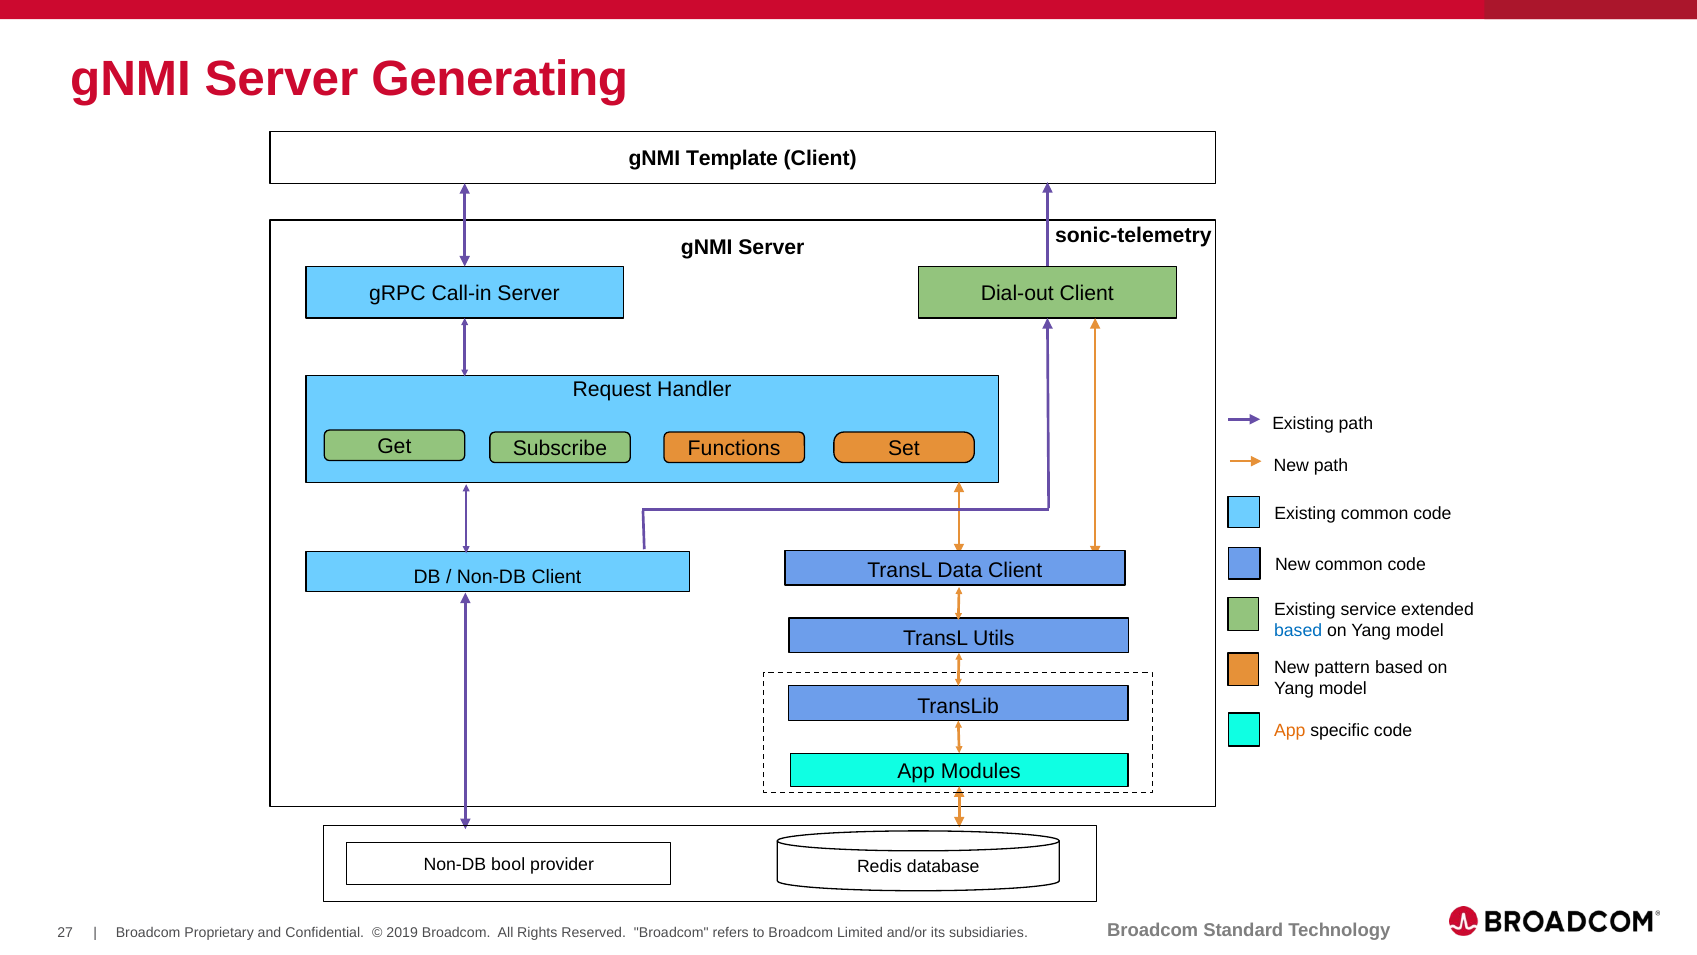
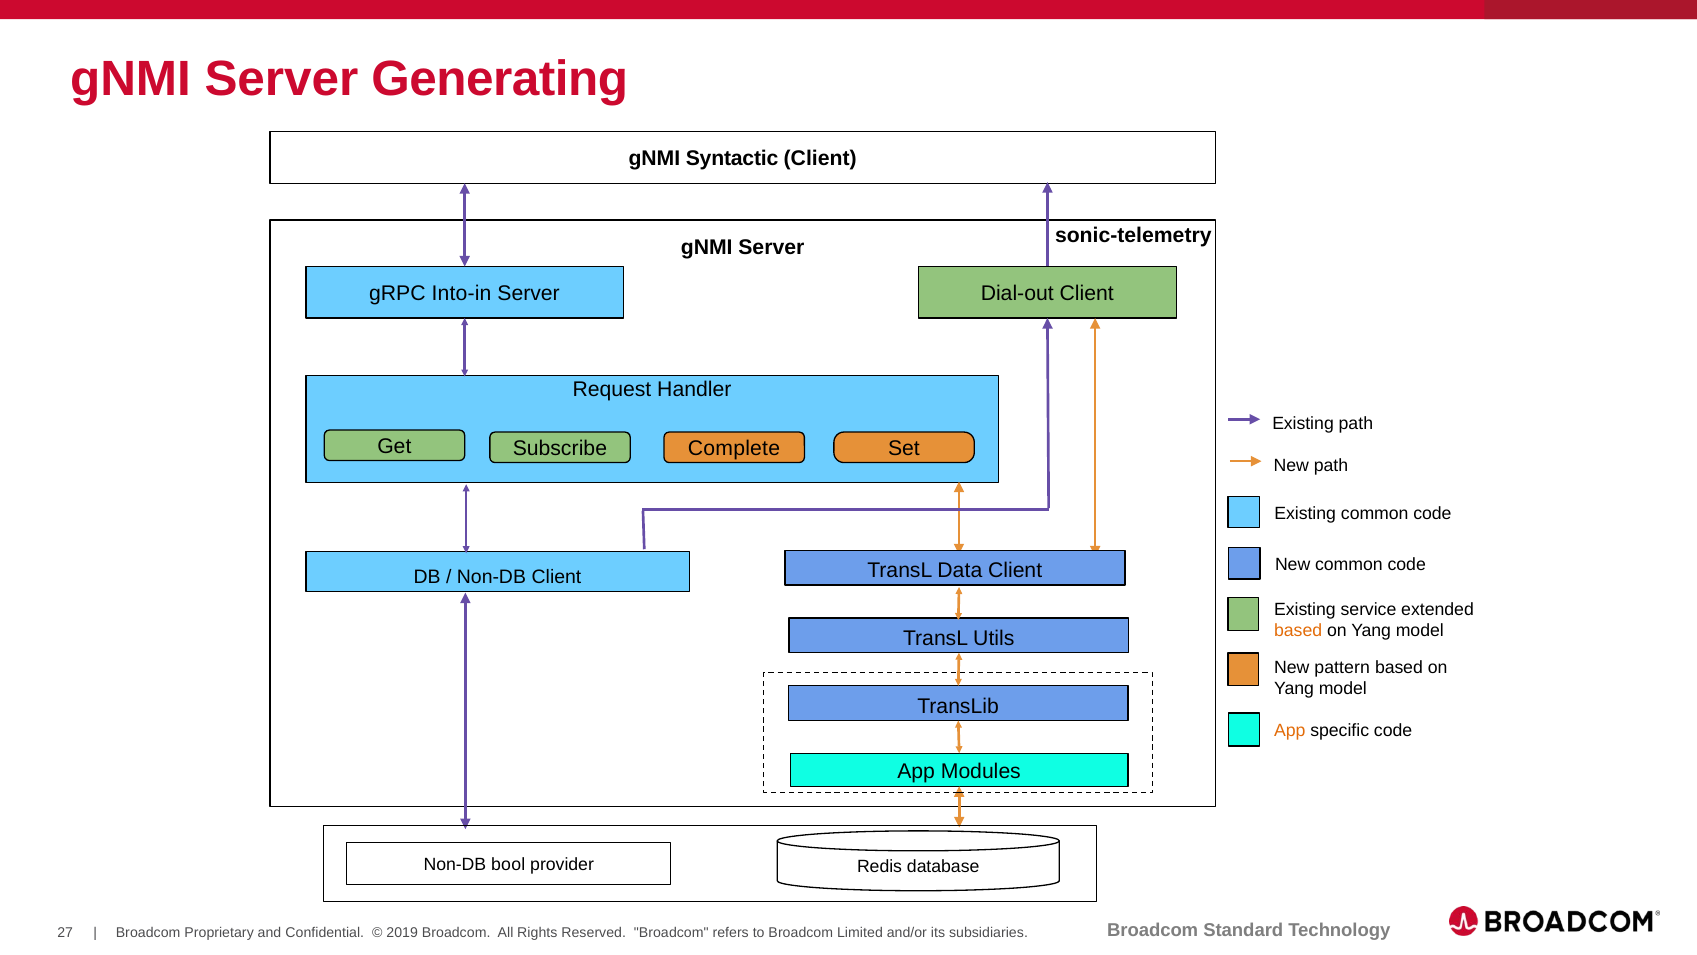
Template: Template -> Syntactic (732, 159)
Call-in: Call-in -> Into-in (461, 293)
Functions: Functions -> Complete (734, 449)
based colour: blue -> orange (1298, 630)
